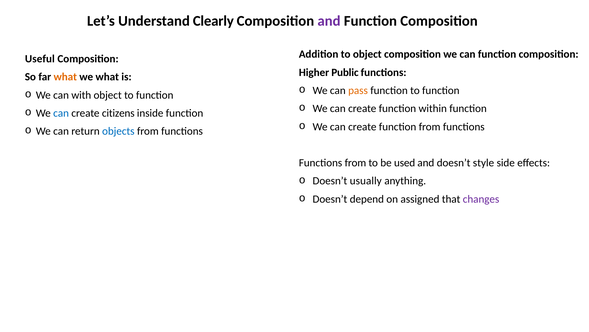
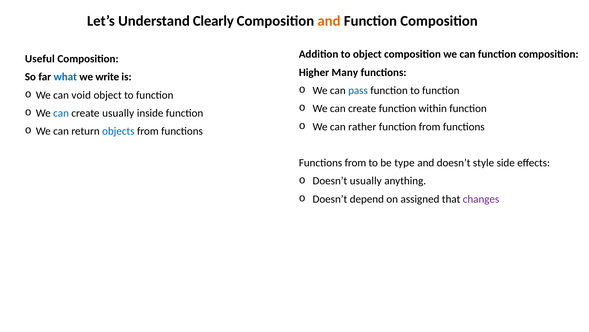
and colour: purple -> orange (329, 21)
Public: Public -> Many (345, 72)
what colour: orange -> blue (65, 77)
we what: what -> write (107, 77)
pass colour: orange -> blue (358, 90)
with: with -> void (81, 95)
create citizens: citizens -> usually (118, 113)
create: create -> rather (362, 126)
used: used -> type (404, 163)
